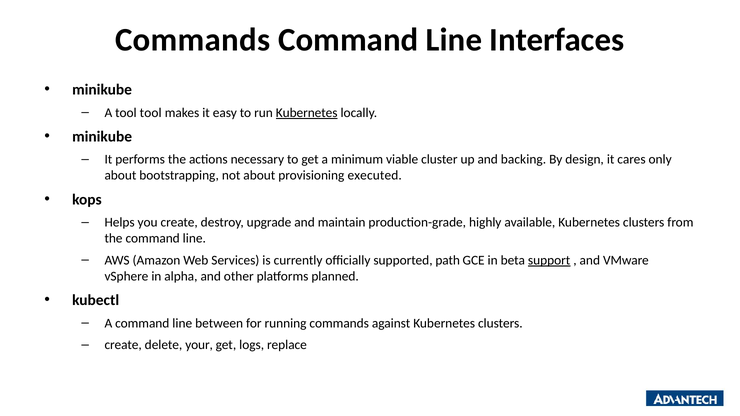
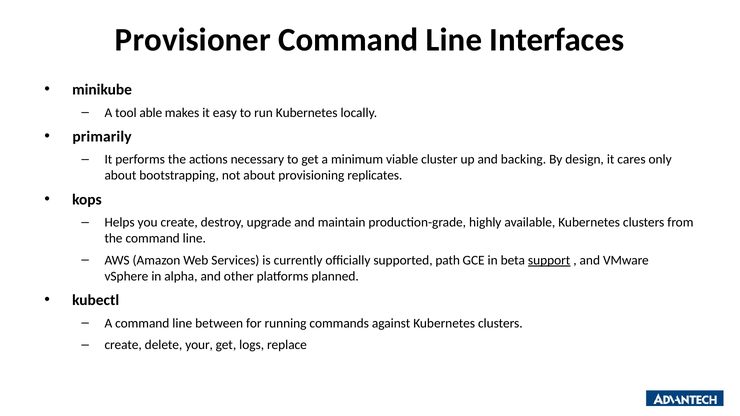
Commands: Commands -> Provisioner (193, 40)
tool tool: tool -> able (151, 113)
Kubernetes underline: present -> none (307, 113)
minikube: minikube -> primarily (102, 137)
executed: executed -> replicates (375, 176)
